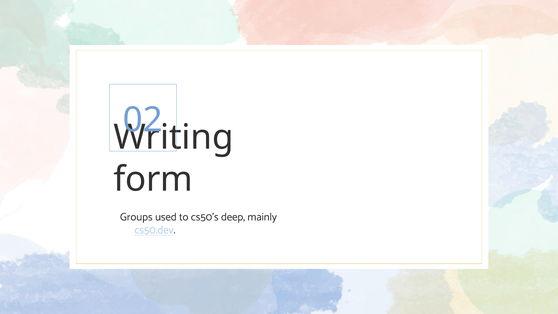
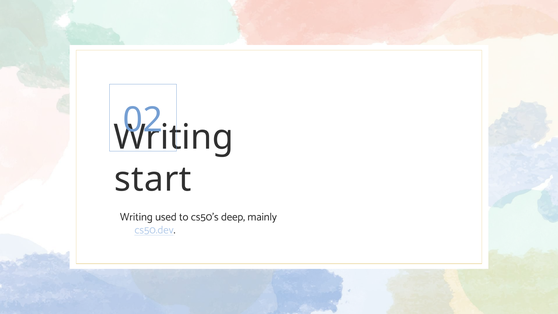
form: form -> start (153, 179)
Groups: Groups -> Writing (136, 217)
